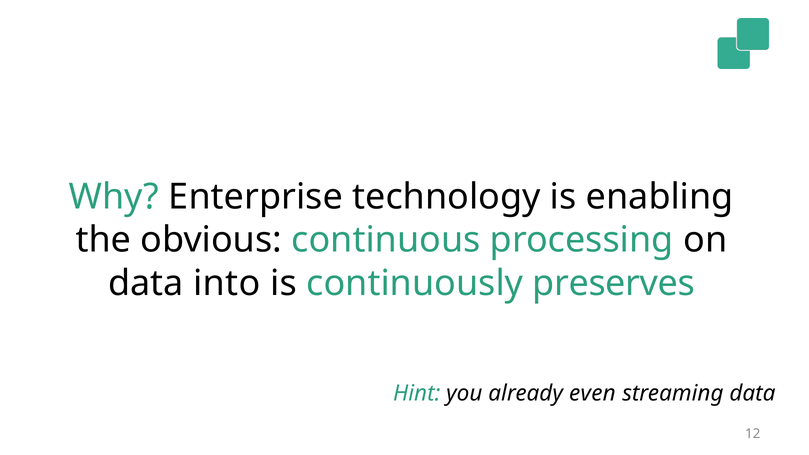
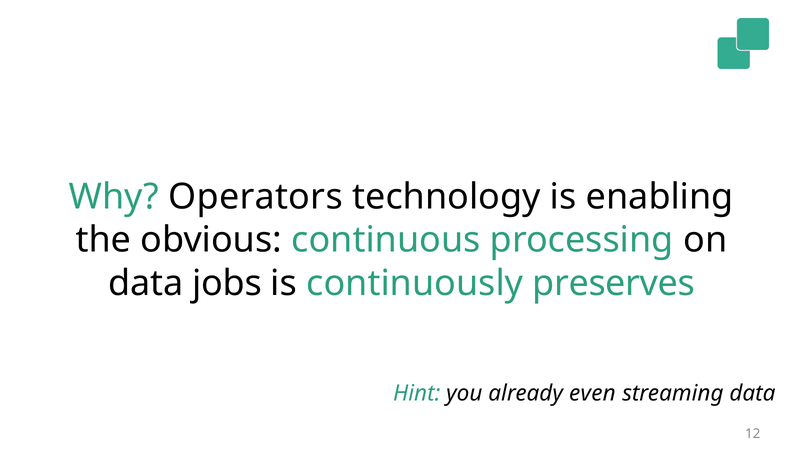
Enterprise: Enterprise -> Operators (256, 197)
into: into -> jobs (227, 283)
